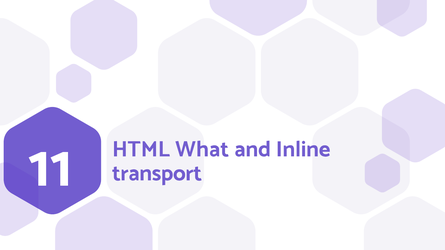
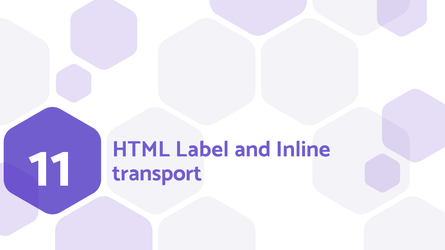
What: What -> Label (202, 149)
